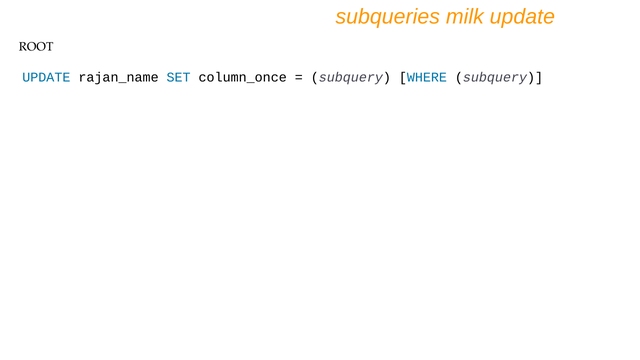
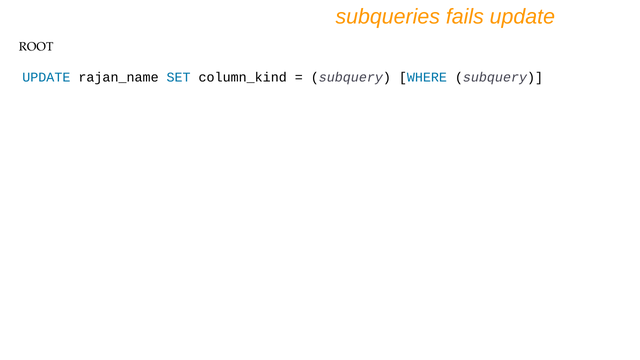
milk: milk -> fails (465, 17)
column_once: column_once -> column_kind (243, 78)
